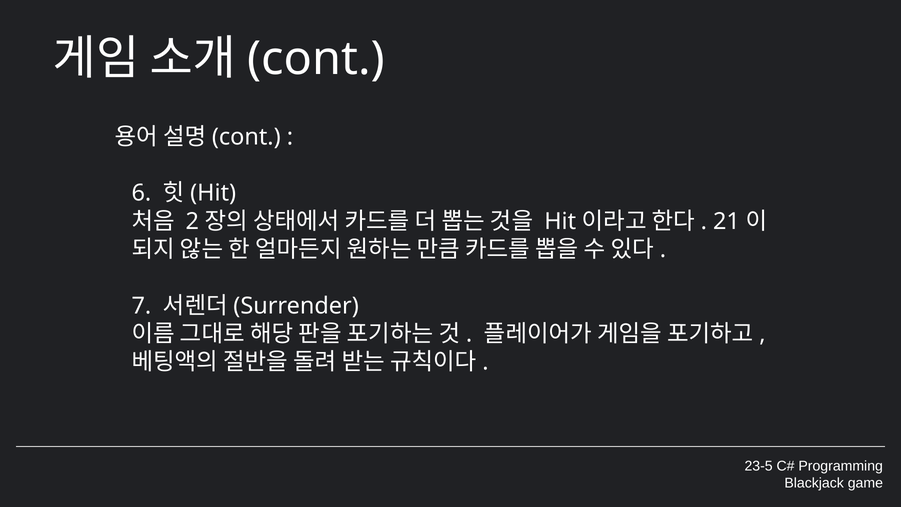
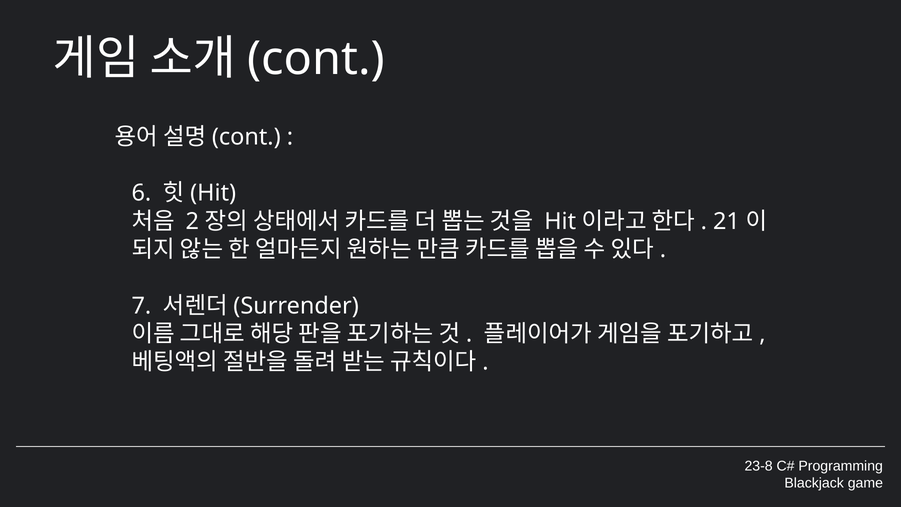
23-5: 23-5 -> 23-8 (759, 466)
